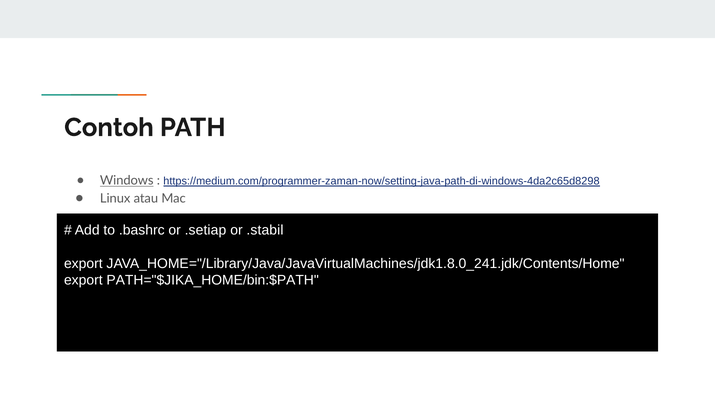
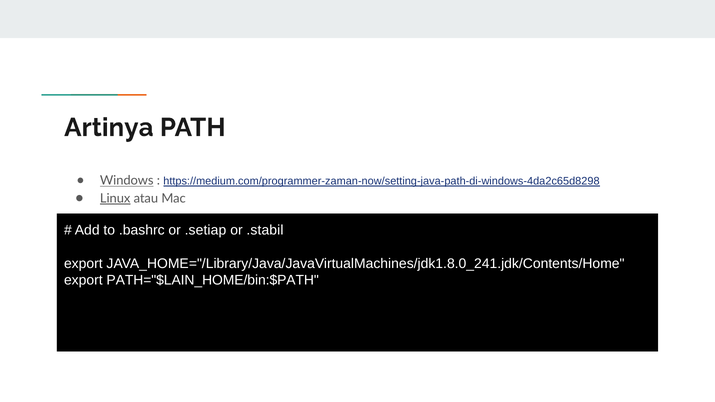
Contoh: Contoh -> Artinya (109, 128)
Linux underline: none -> present (115, 198)
PATH="$JIKA_HOME/bin:$PATH: PATH="$JIKA_HOME/bin:$PATH -> PATH="$LAIN_HOME/bin:$PATH (213, 280)
